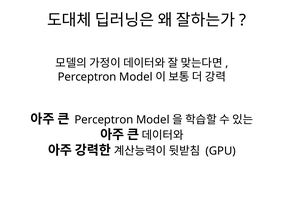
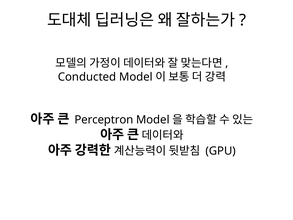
Perceptron: Perceptron -> Conducted (87, 77)
